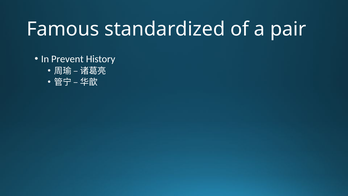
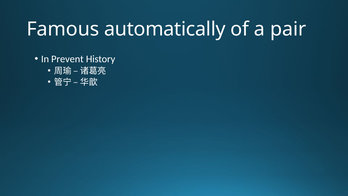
standardized: standardized -> automatically (165, 29)
